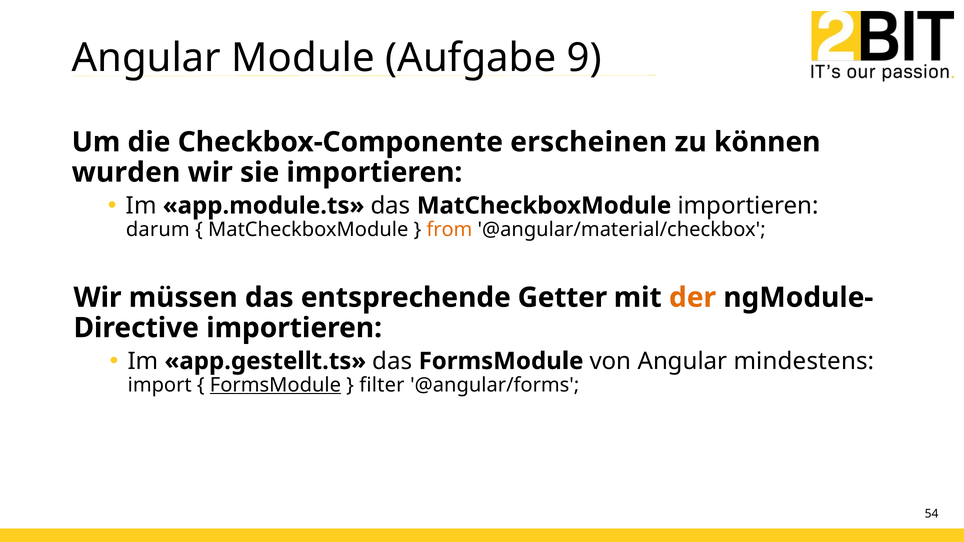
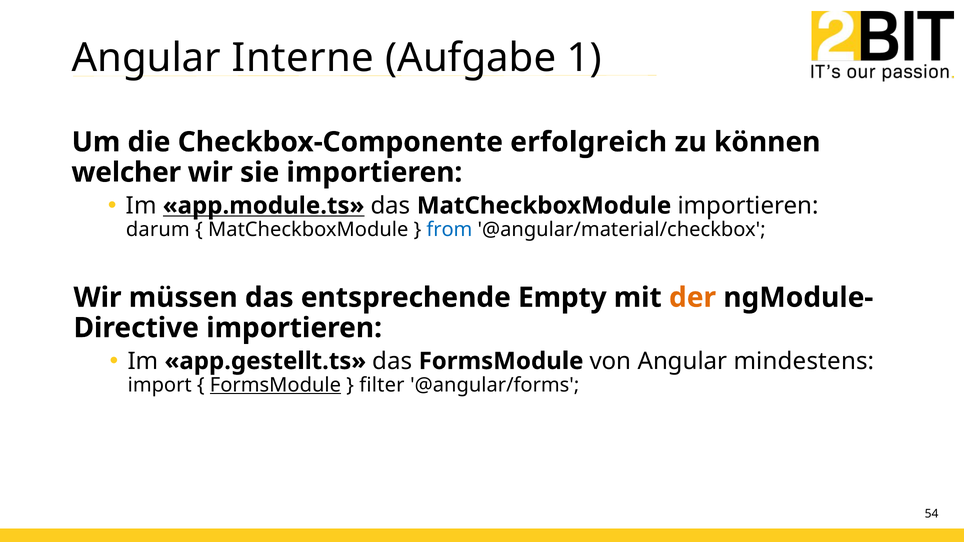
Module: Module -> Interne (303, 58)
9: 9 -> 1 (584, 58)
erscheinen: erscheinen -> erfolgreich (589, 142)
wurden: wurden -> welcher (126, 173)
app.module.ts underline: none -> present (264, 206)
from colour: orange -> blue (449, 230)
Getter: Getter -> Empty (562, 298)
